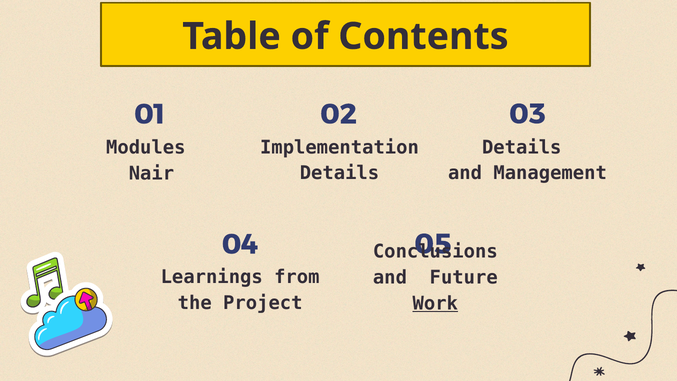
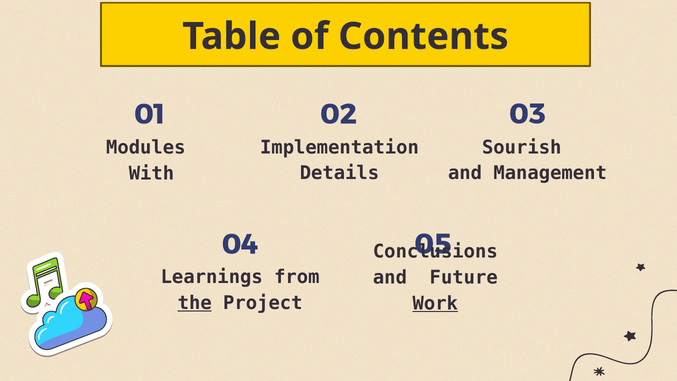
Details: Details -> Sourish (522, 147)
Nair: Nair -> With (151, 174)
the underline: none -> present (195, 303)
